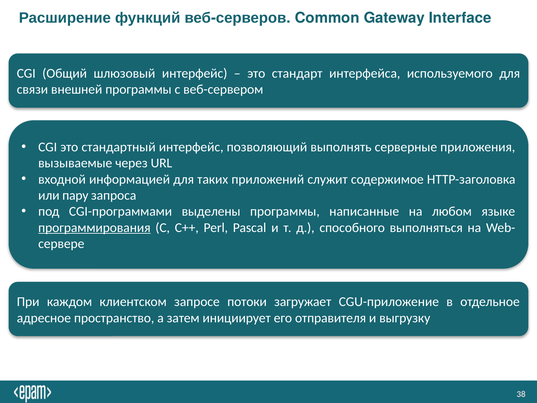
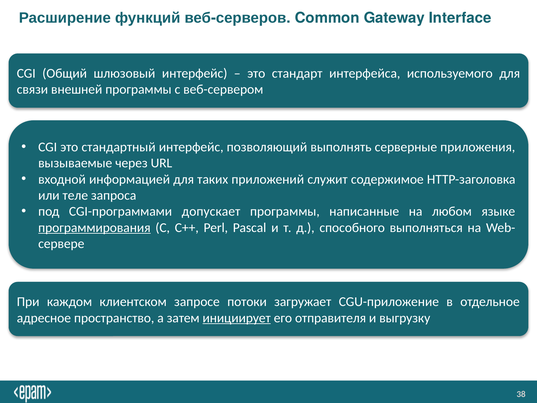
пару: пару -> теле (75, 195)
выделены: выделены -> допускает (211, 211)
инициирует underline: none -> present (237, 318)
